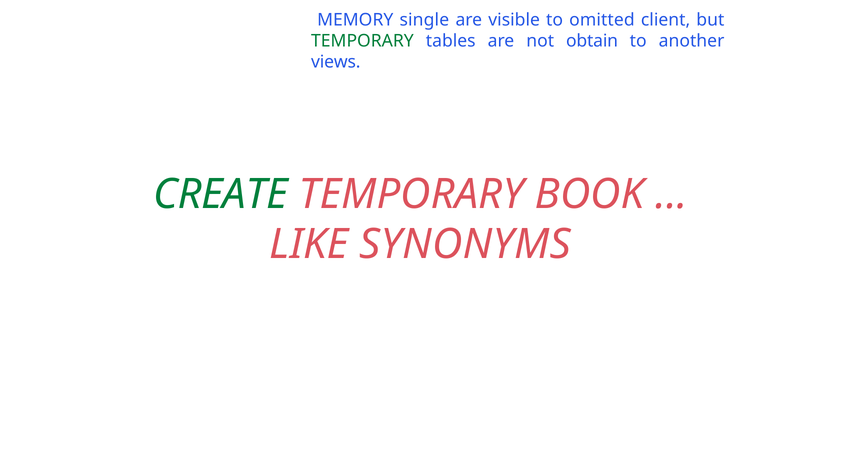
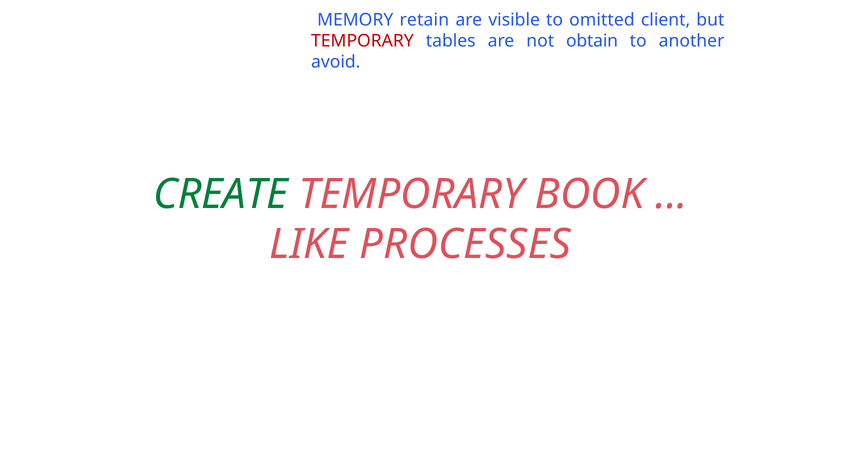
single: single -> retain (424, 20)
TEMPORARY colour: green -> red (362, 41)
views: views -> avoid (336, 62)
SYNONYMS: SYNONYMS -> PROCESSES (465, 245)
